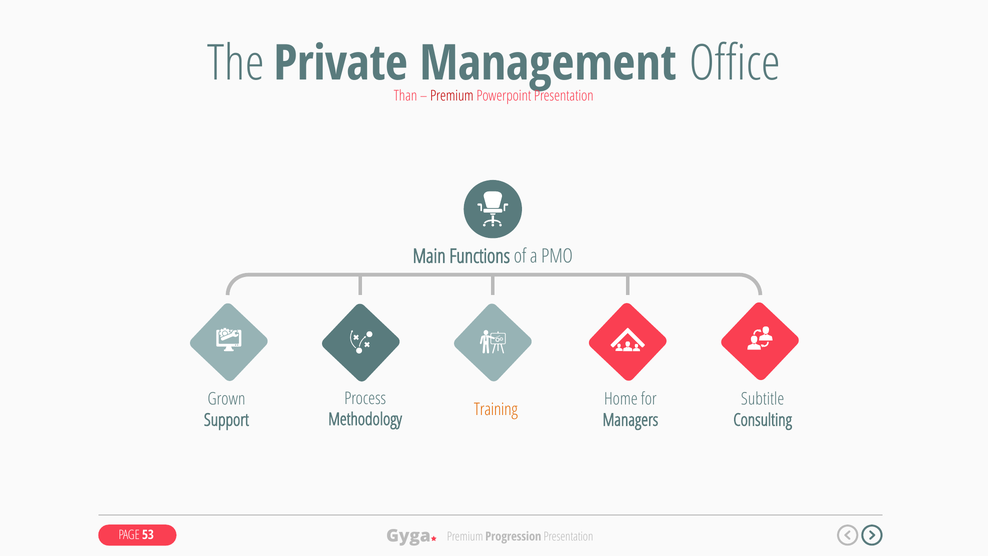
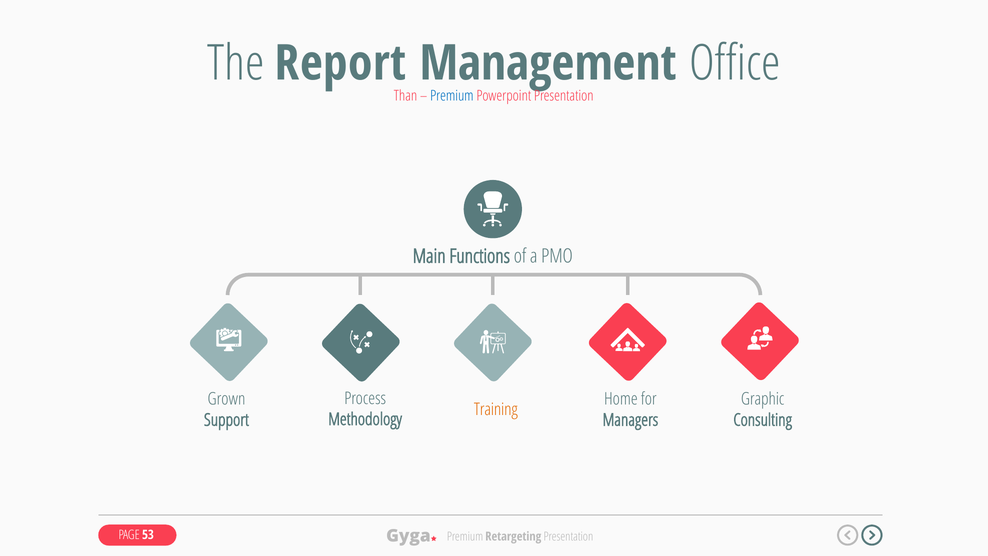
Private: Private -> Report (341, 63)
Premium colour: red -> blue (452, 96)
Subtitle: Subtitle -> Graphic (763, 399)
Progression: Progression -> Retargeting (513, 536)
